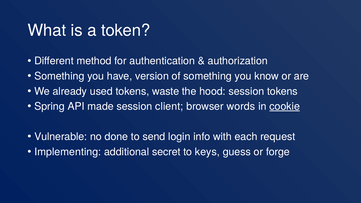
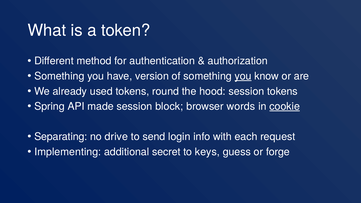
you underline: none -> present (243, 76)
waste: waste -> round (166, 91)
client: client -> block (169, 106)
Vulnerable: Vulnerable -> Separating (61, 137)
done: done -> drive (116, 137)
